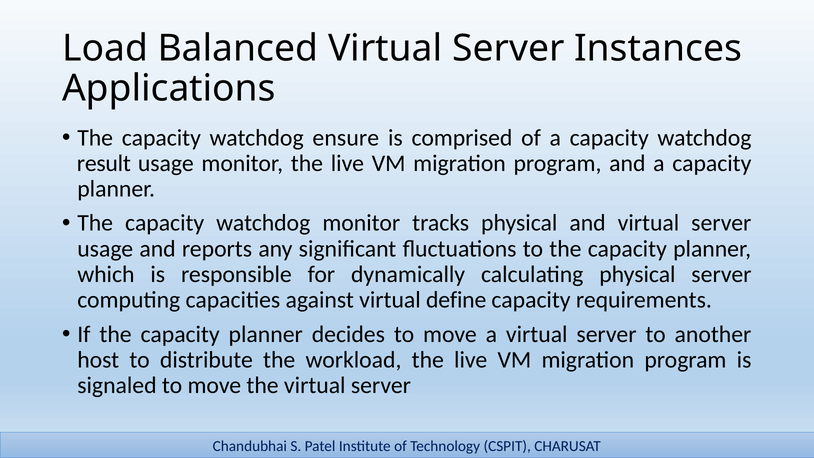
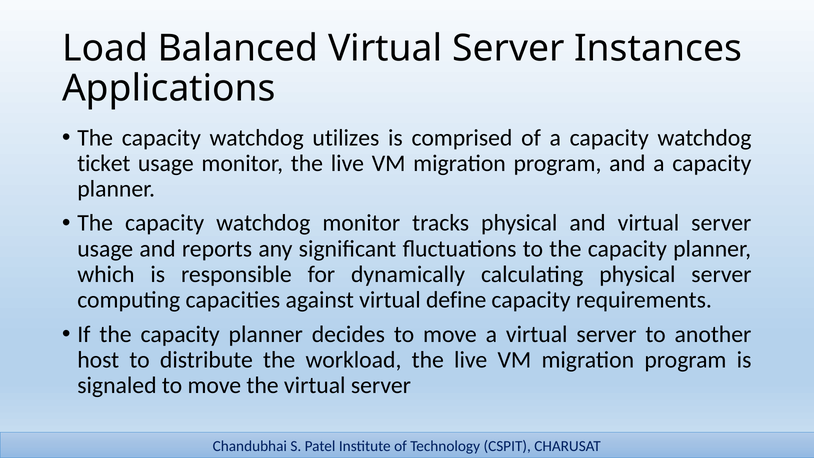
ensure: ensure -> utilizes (346, 138)
result: result -> ticket (104, 163)
